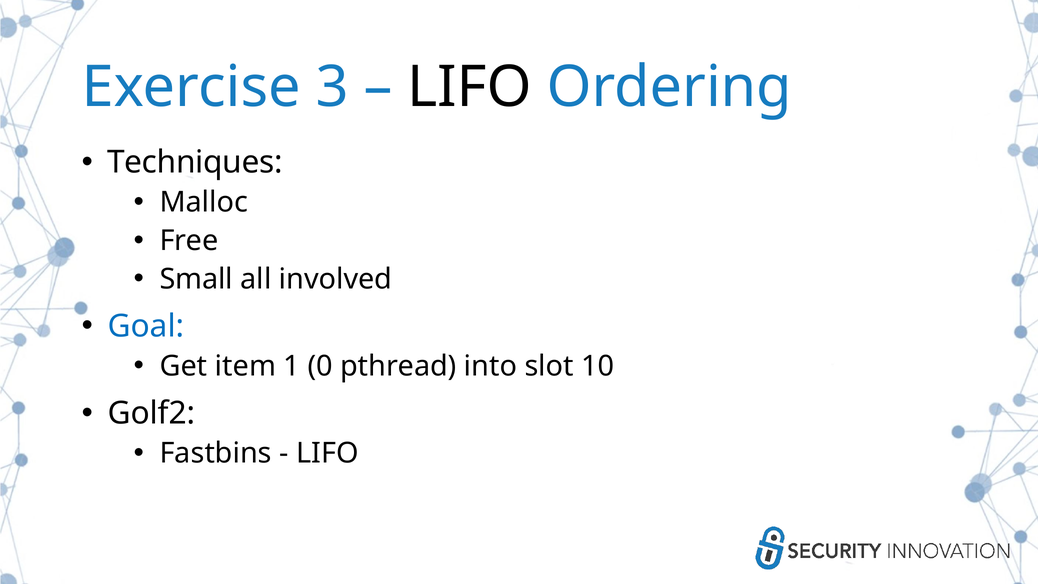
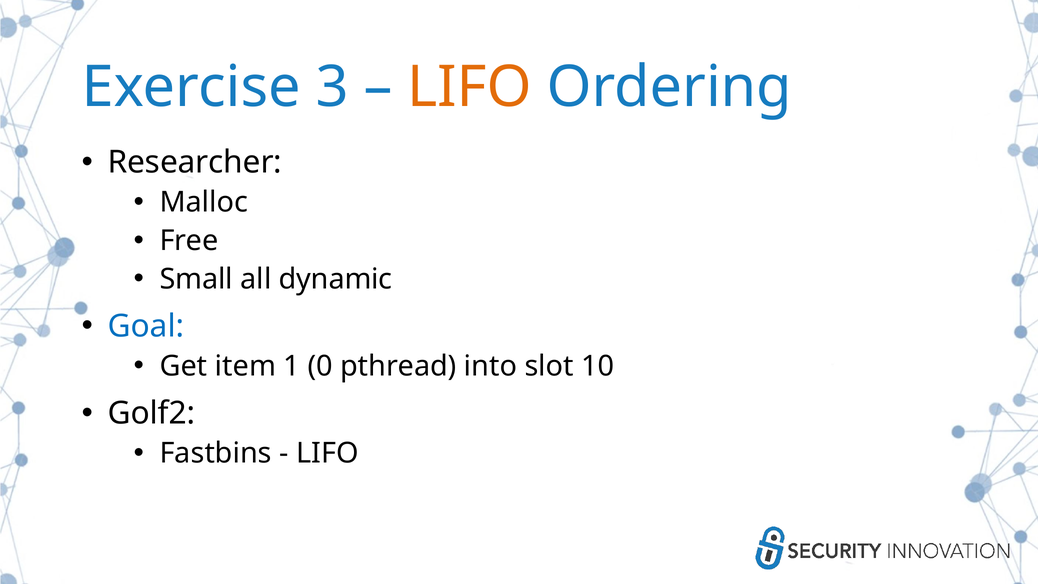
LIFO colour: black -> orange (470, 87)
Techniques: Techniques -> Researcher (195, 162)
involved: involved -> dynamic (336, 279)
